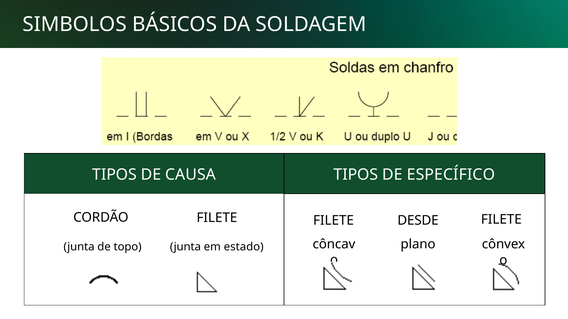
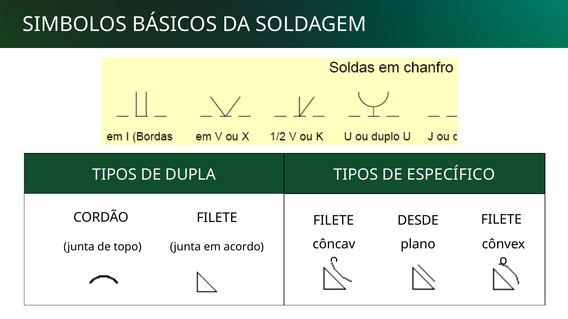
CAUSA: CAUSA -> DUPLA (191, 175)
estado: estado -> acordo (244, 247)
